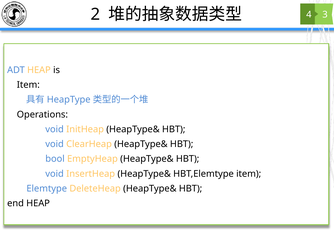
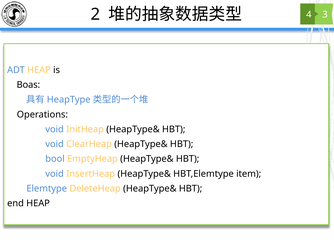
Item: Item -> Boas (28, 85)
